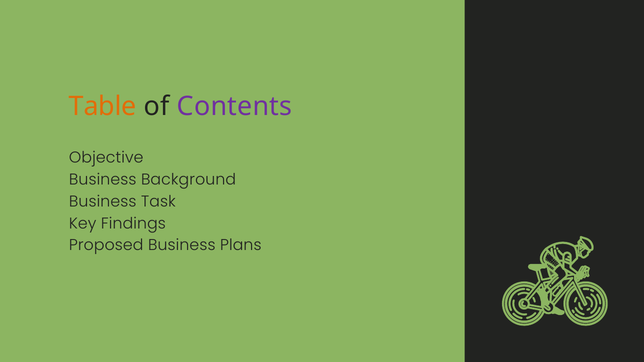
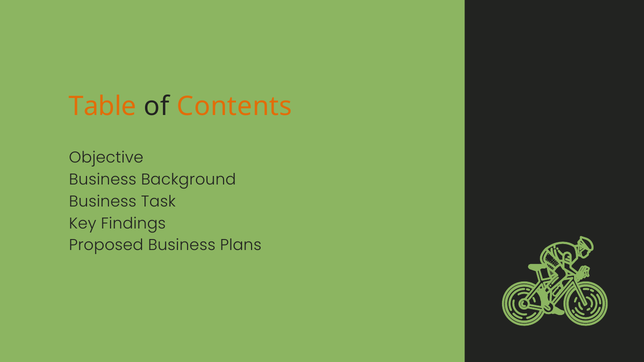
Contents colour: purple -> orange (235, 106)
